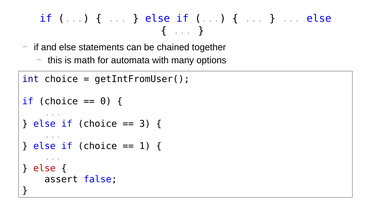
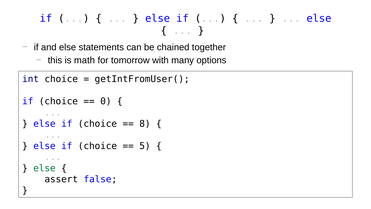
automata: automata -> tomorrow (130, 60)
3: 3 -> 8 (145, 124)
1: 1 -> 5 (145, 146)
else colour: red -> green (44, 168)
